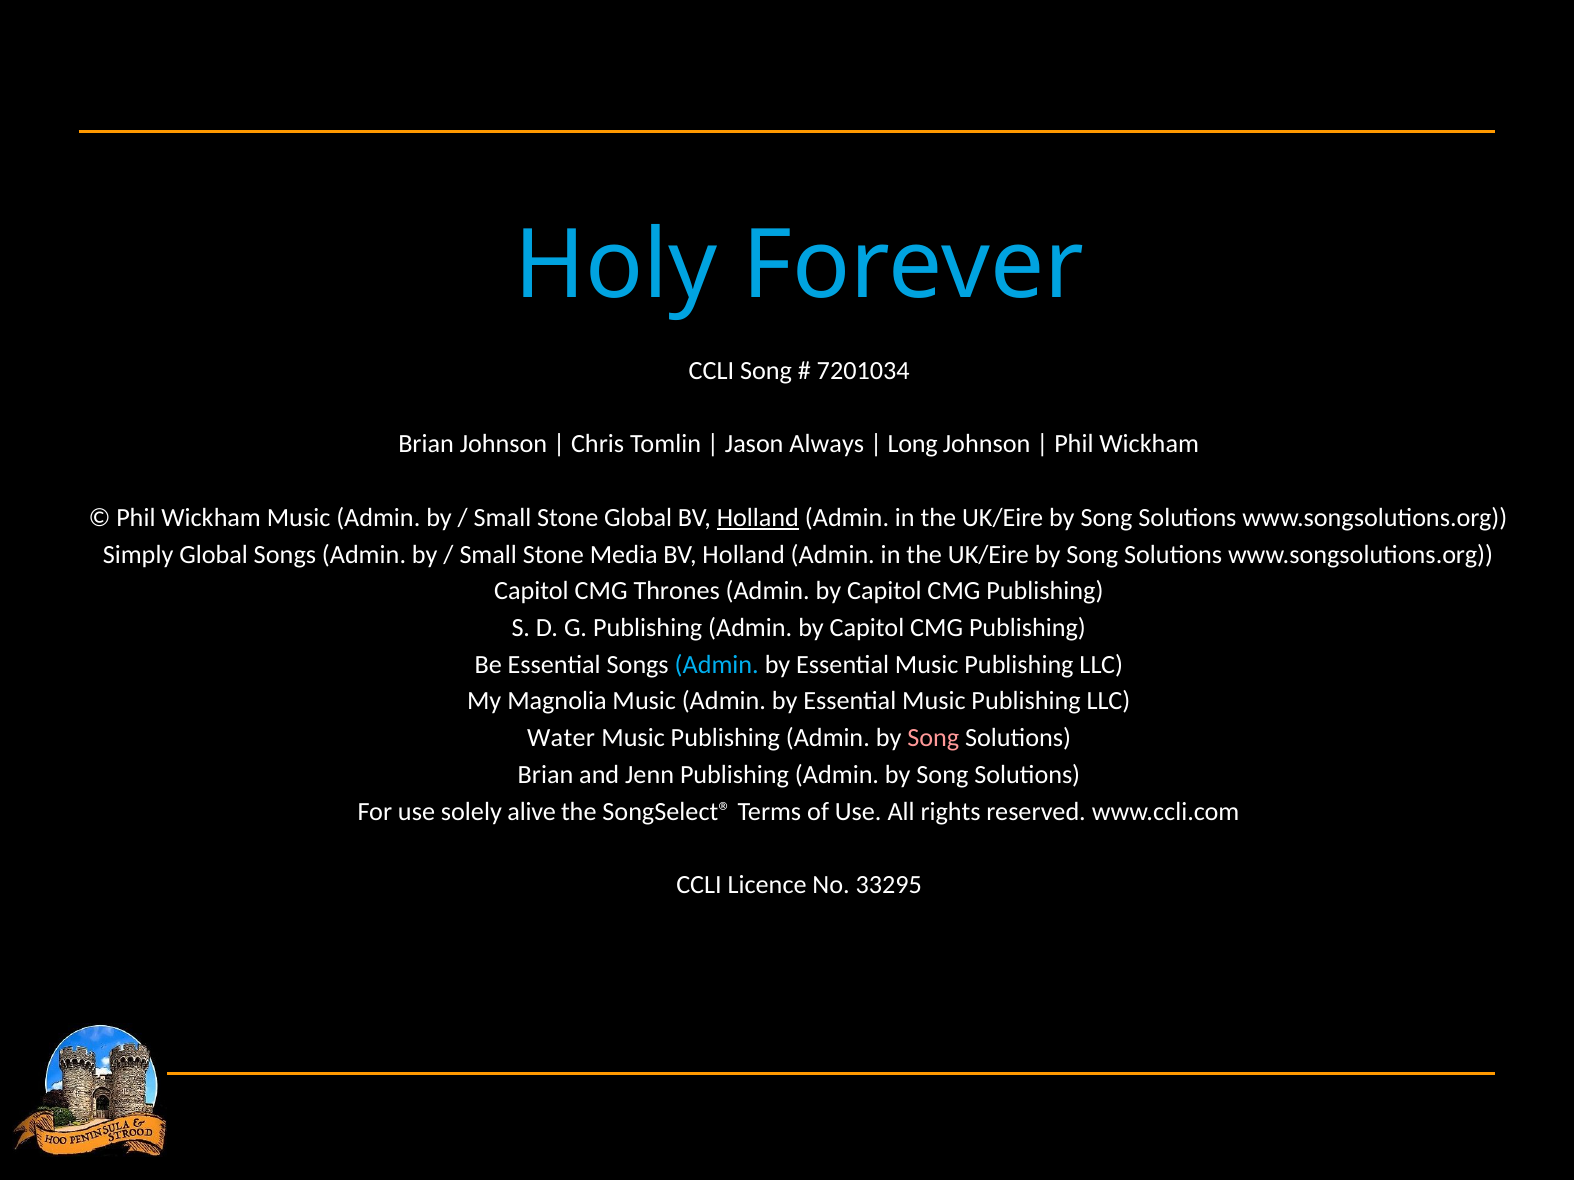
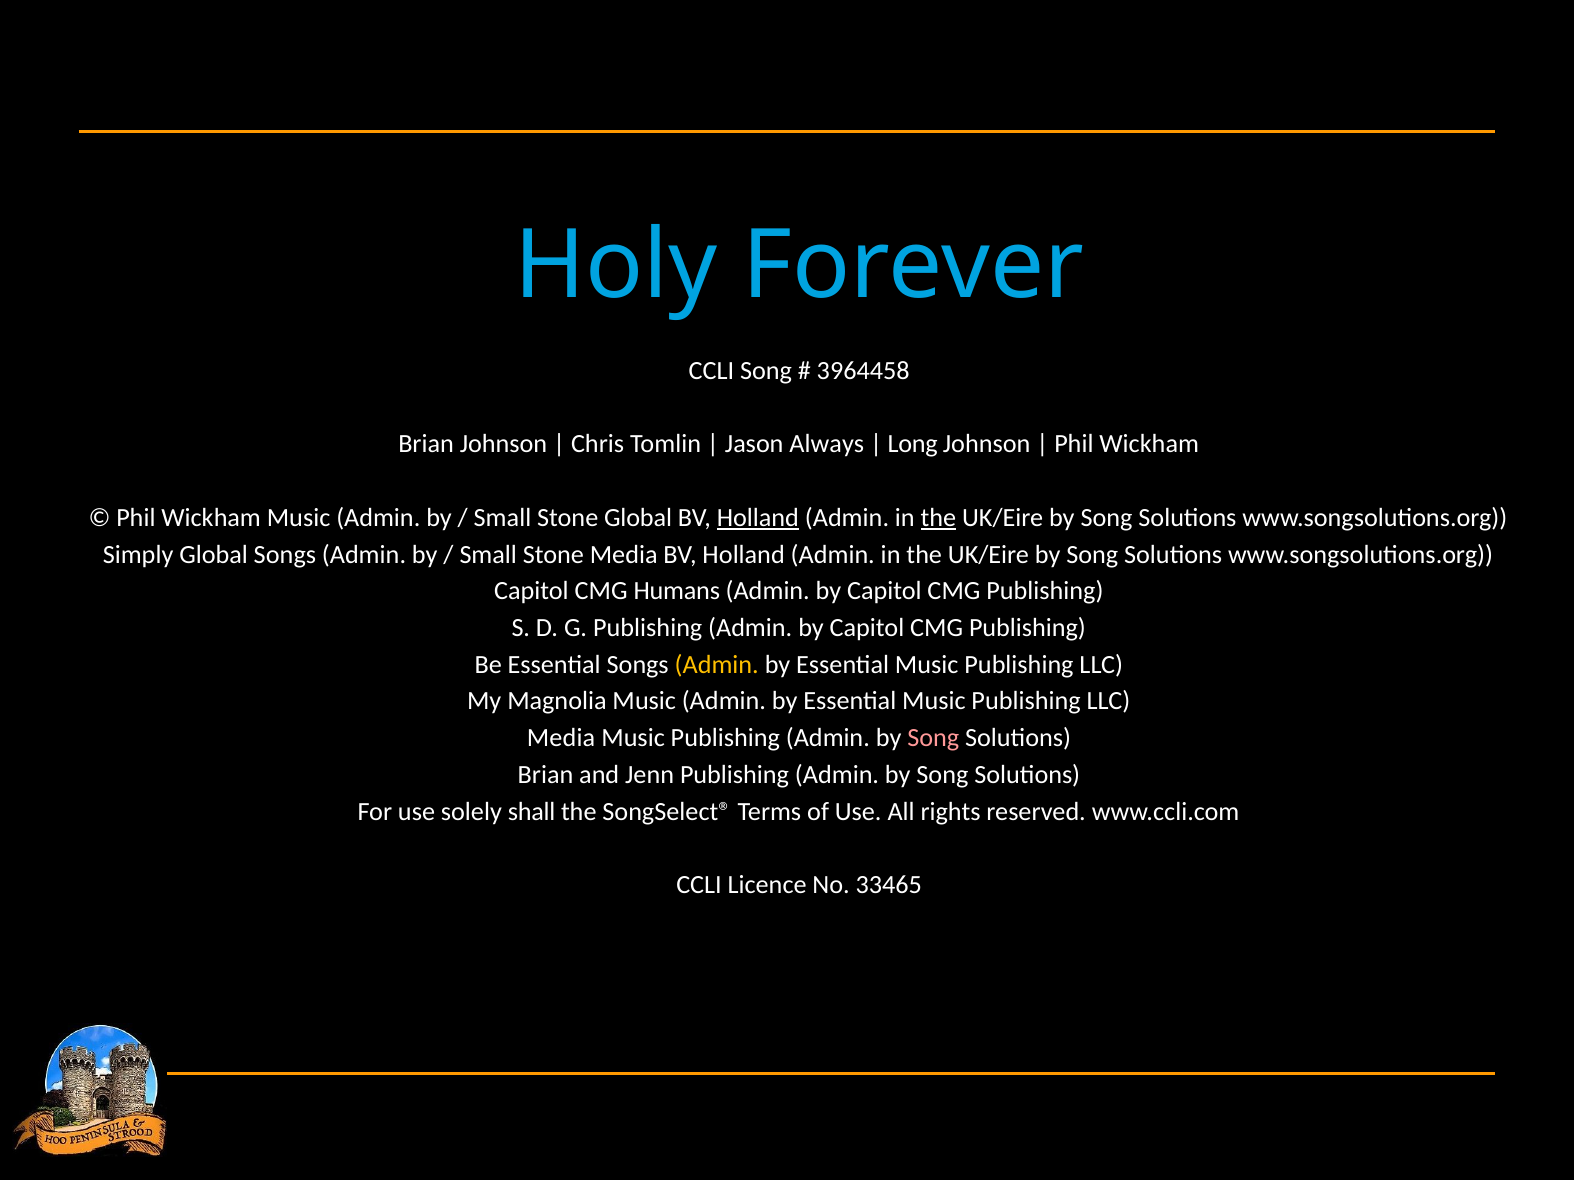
7201034: 7201034 -> 3964458 (863, 371)
the underline: none -> present (938, 518)
Thrones: Thrones -> Humans (677, 591)
Admin colour: light blue -> yellow (717, 665)
Water: Water -> Media (561, 738)
alive: alive -> shall (532, 812)
33295: 33295 -> 33465 (889, 885)
